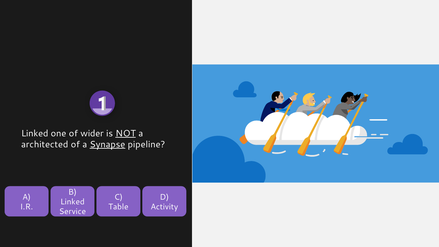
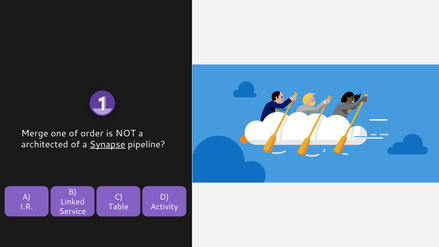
Linked: Linked -> Merge (35, 133)
wider: wider -> order (92, 133)
NOT underline: present -> none (126, 133)
